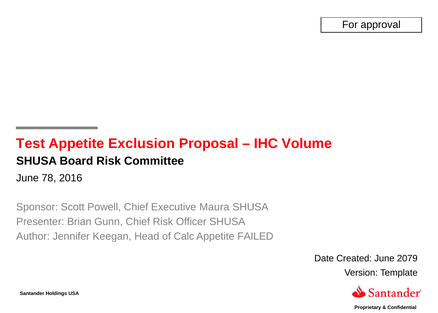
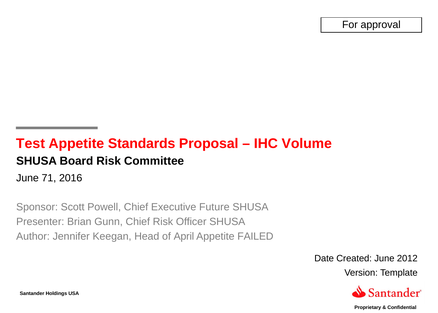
Exclusion: Exclusion -> Standards (142, 144)
78: 78 -> 71 (49, 178)
Maura: Maura -> Future (214, 207)
Calc: Calc -> April (184, 236)
2079: 2079 -> 2012 (407, 258)
